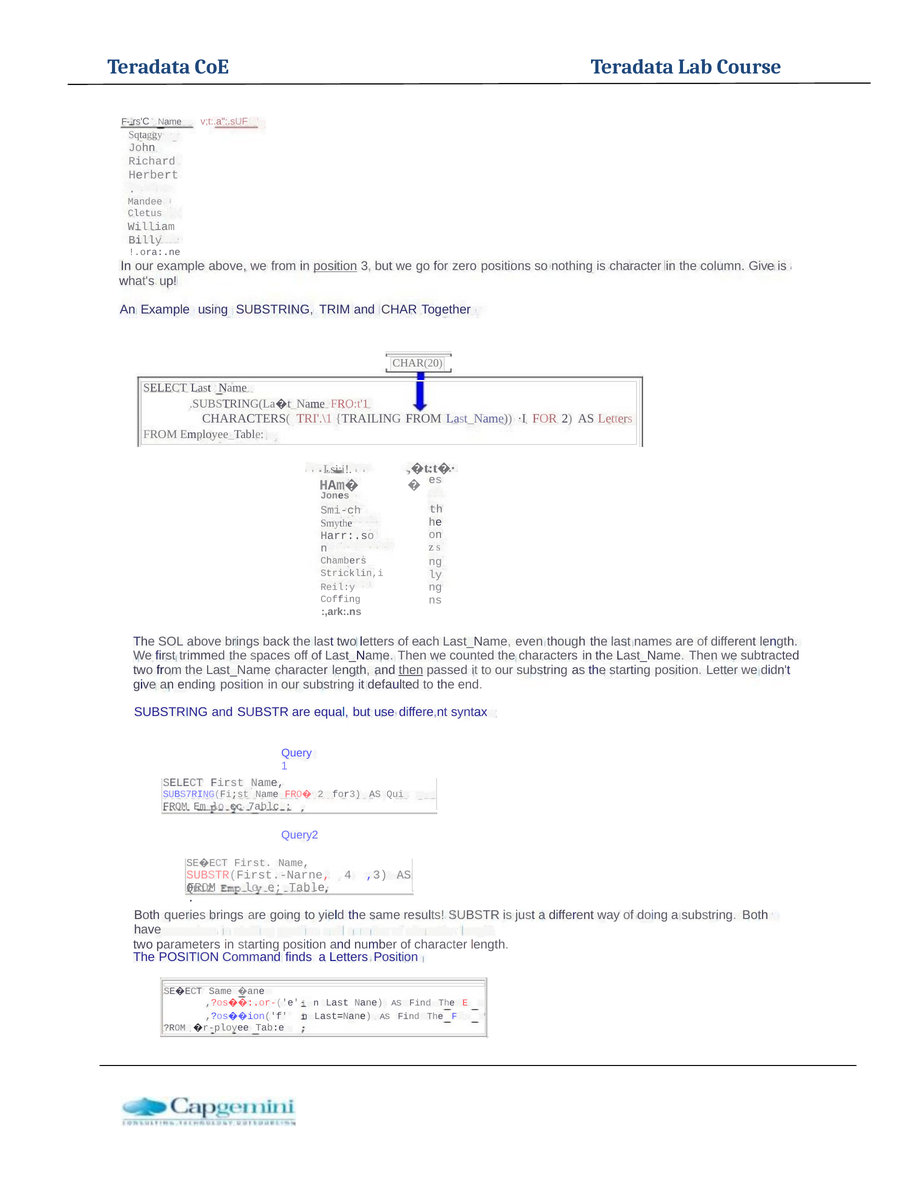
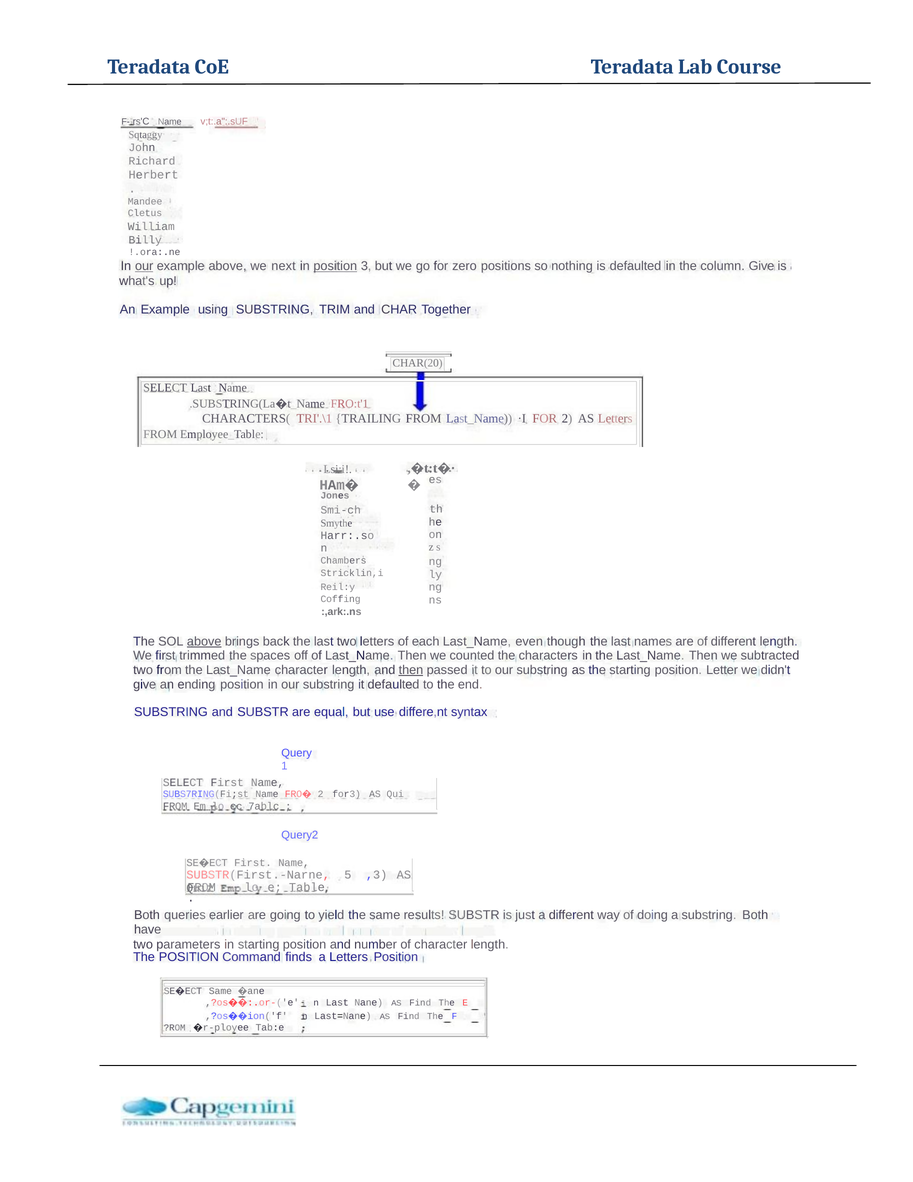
our underline: none -> present (144, 266)
we from: from -> next (284, 266)
is character: character -> defaulted (635, 266)
above underline: none -> present (204, 641)
4: 4 -> 5 (348, 875)
queries brings: brings -> earlier (226, 915)
